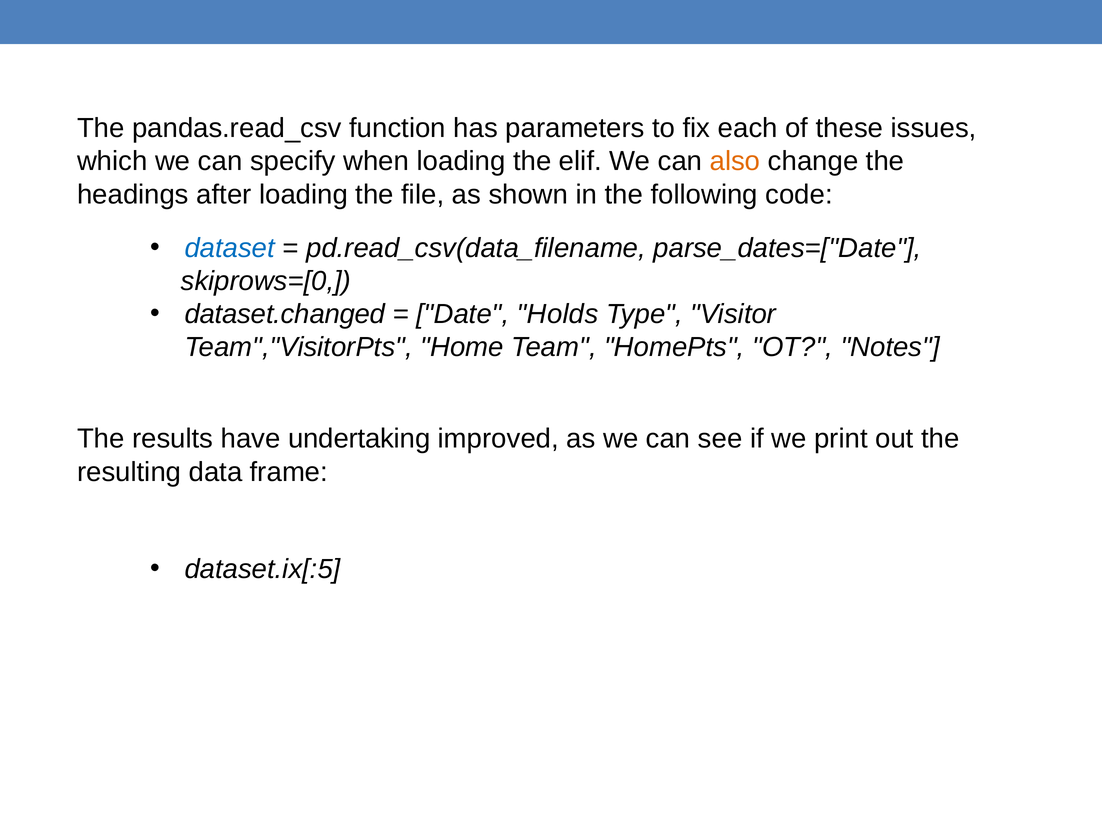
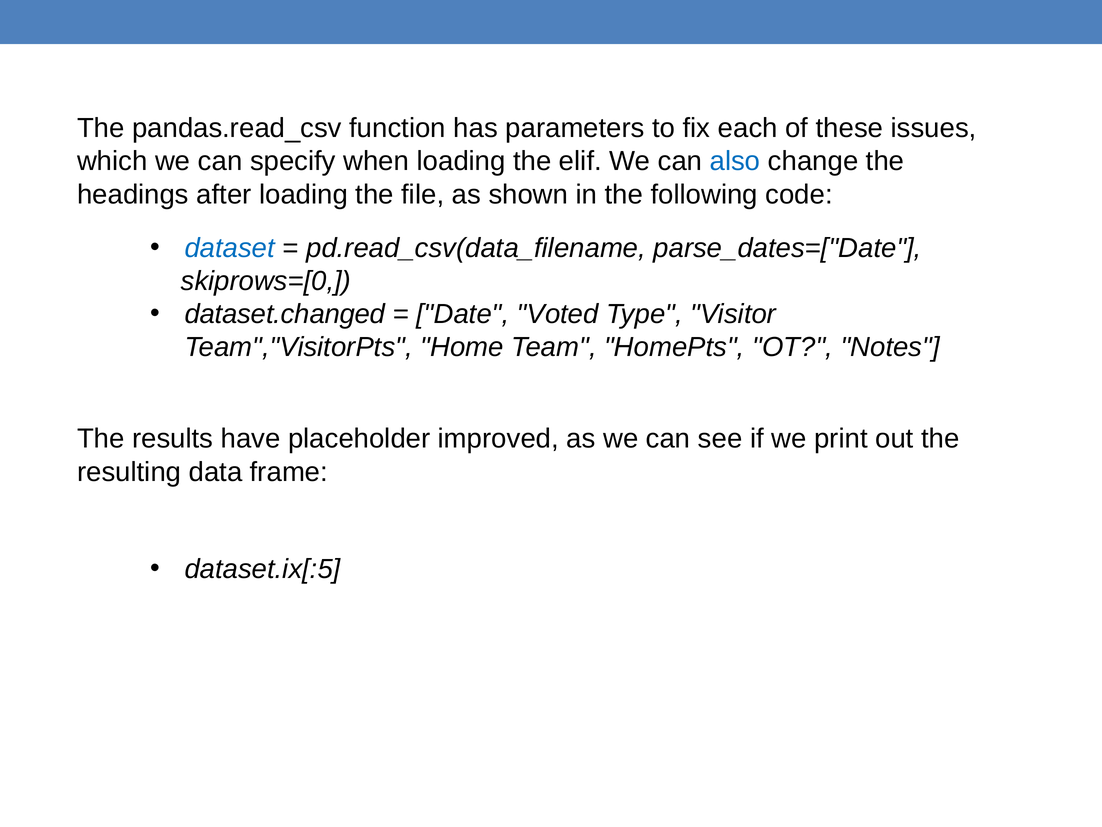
also colour: orange -> blue (735, 161)
Holds: Holds -> Voted (558, 314)
undertaking: undertaking -> placeholder (359, 439)
